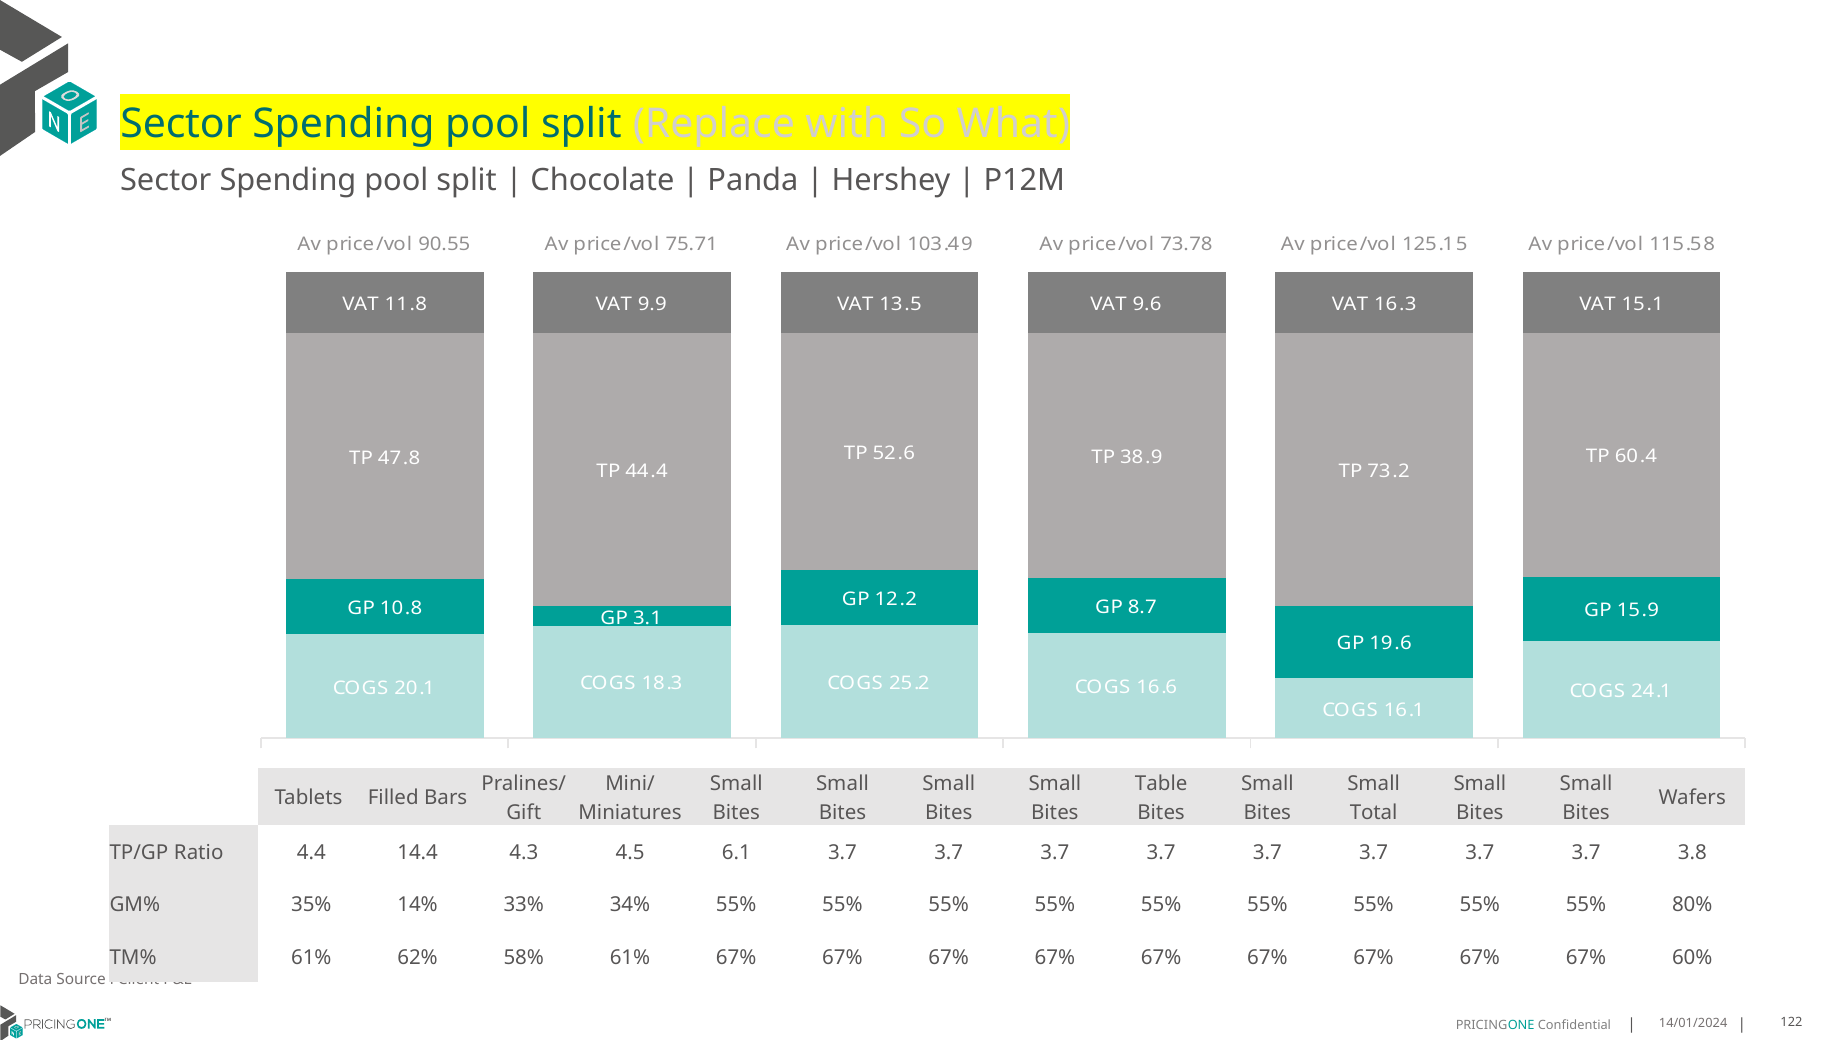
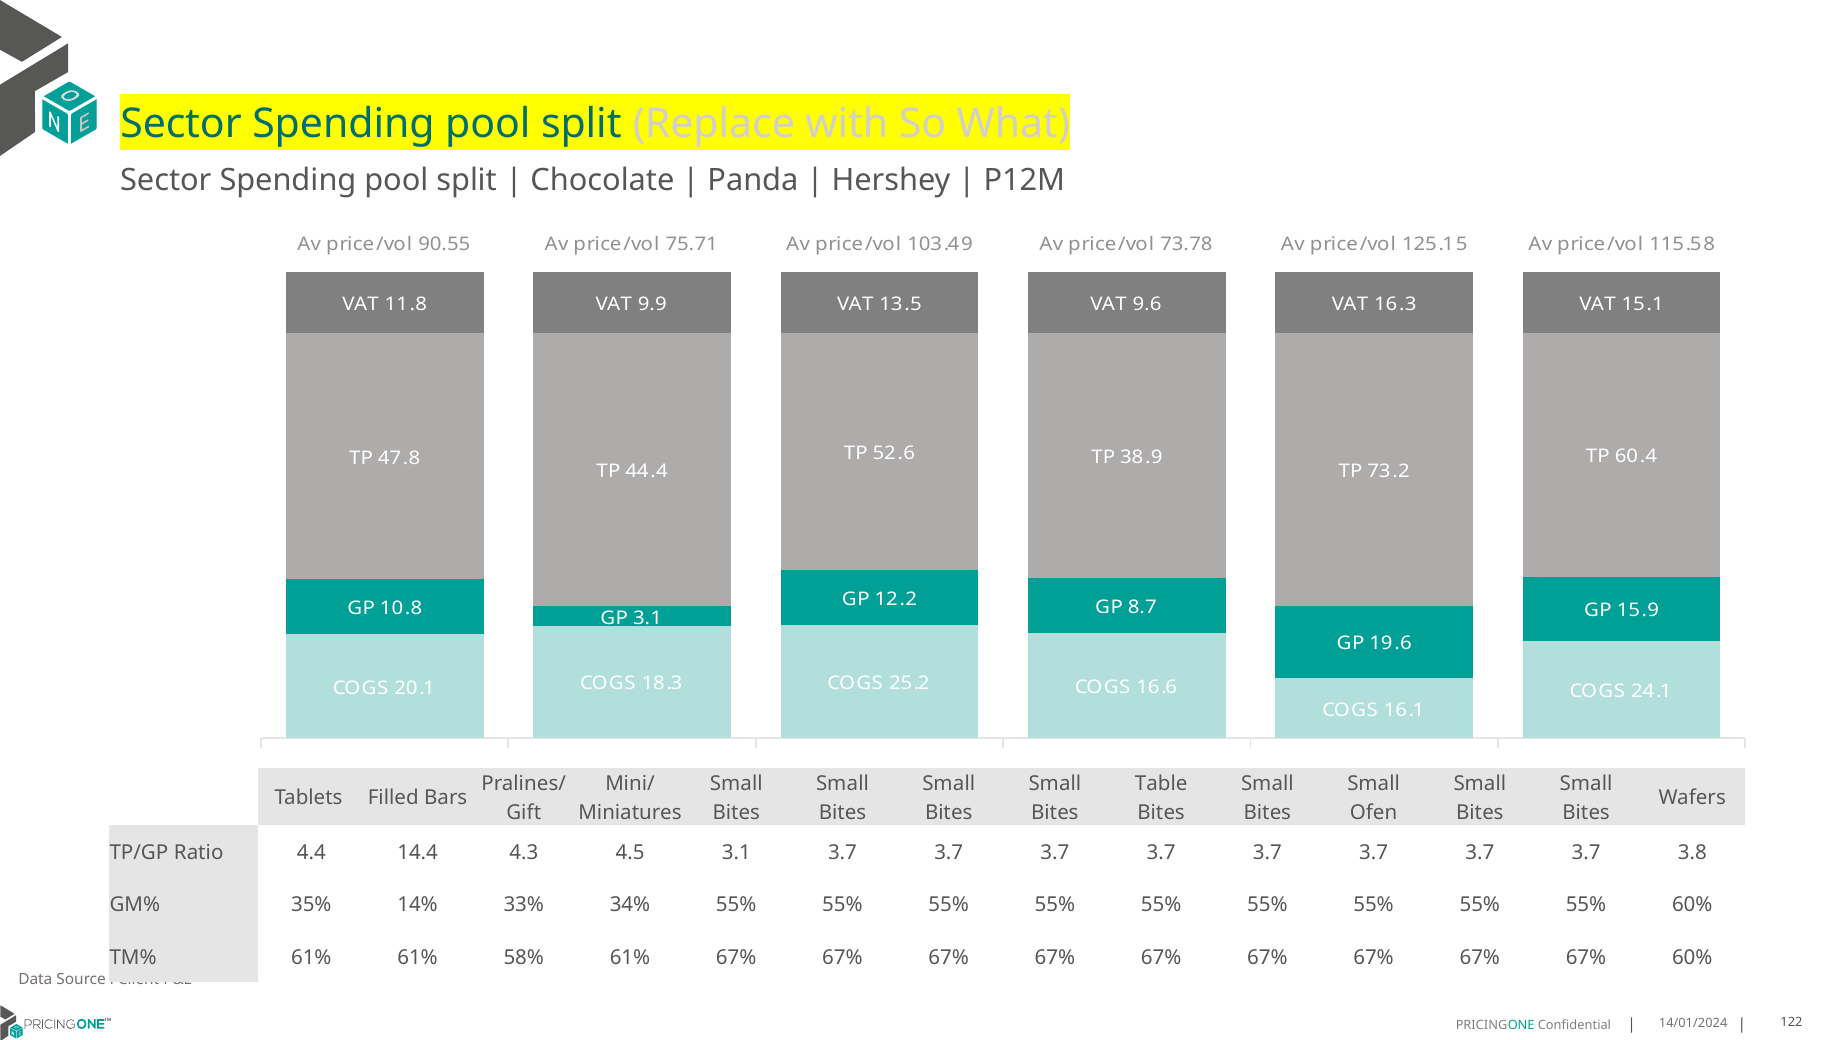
Total: Total -> Ofen (1374, 812)
4.5 6.1: 6.1 -> 3.1 (736, 853)
55% 80%: 80% -> 60% (1692, 905)
61% 62%: 62% -> 61% (418, 957)
